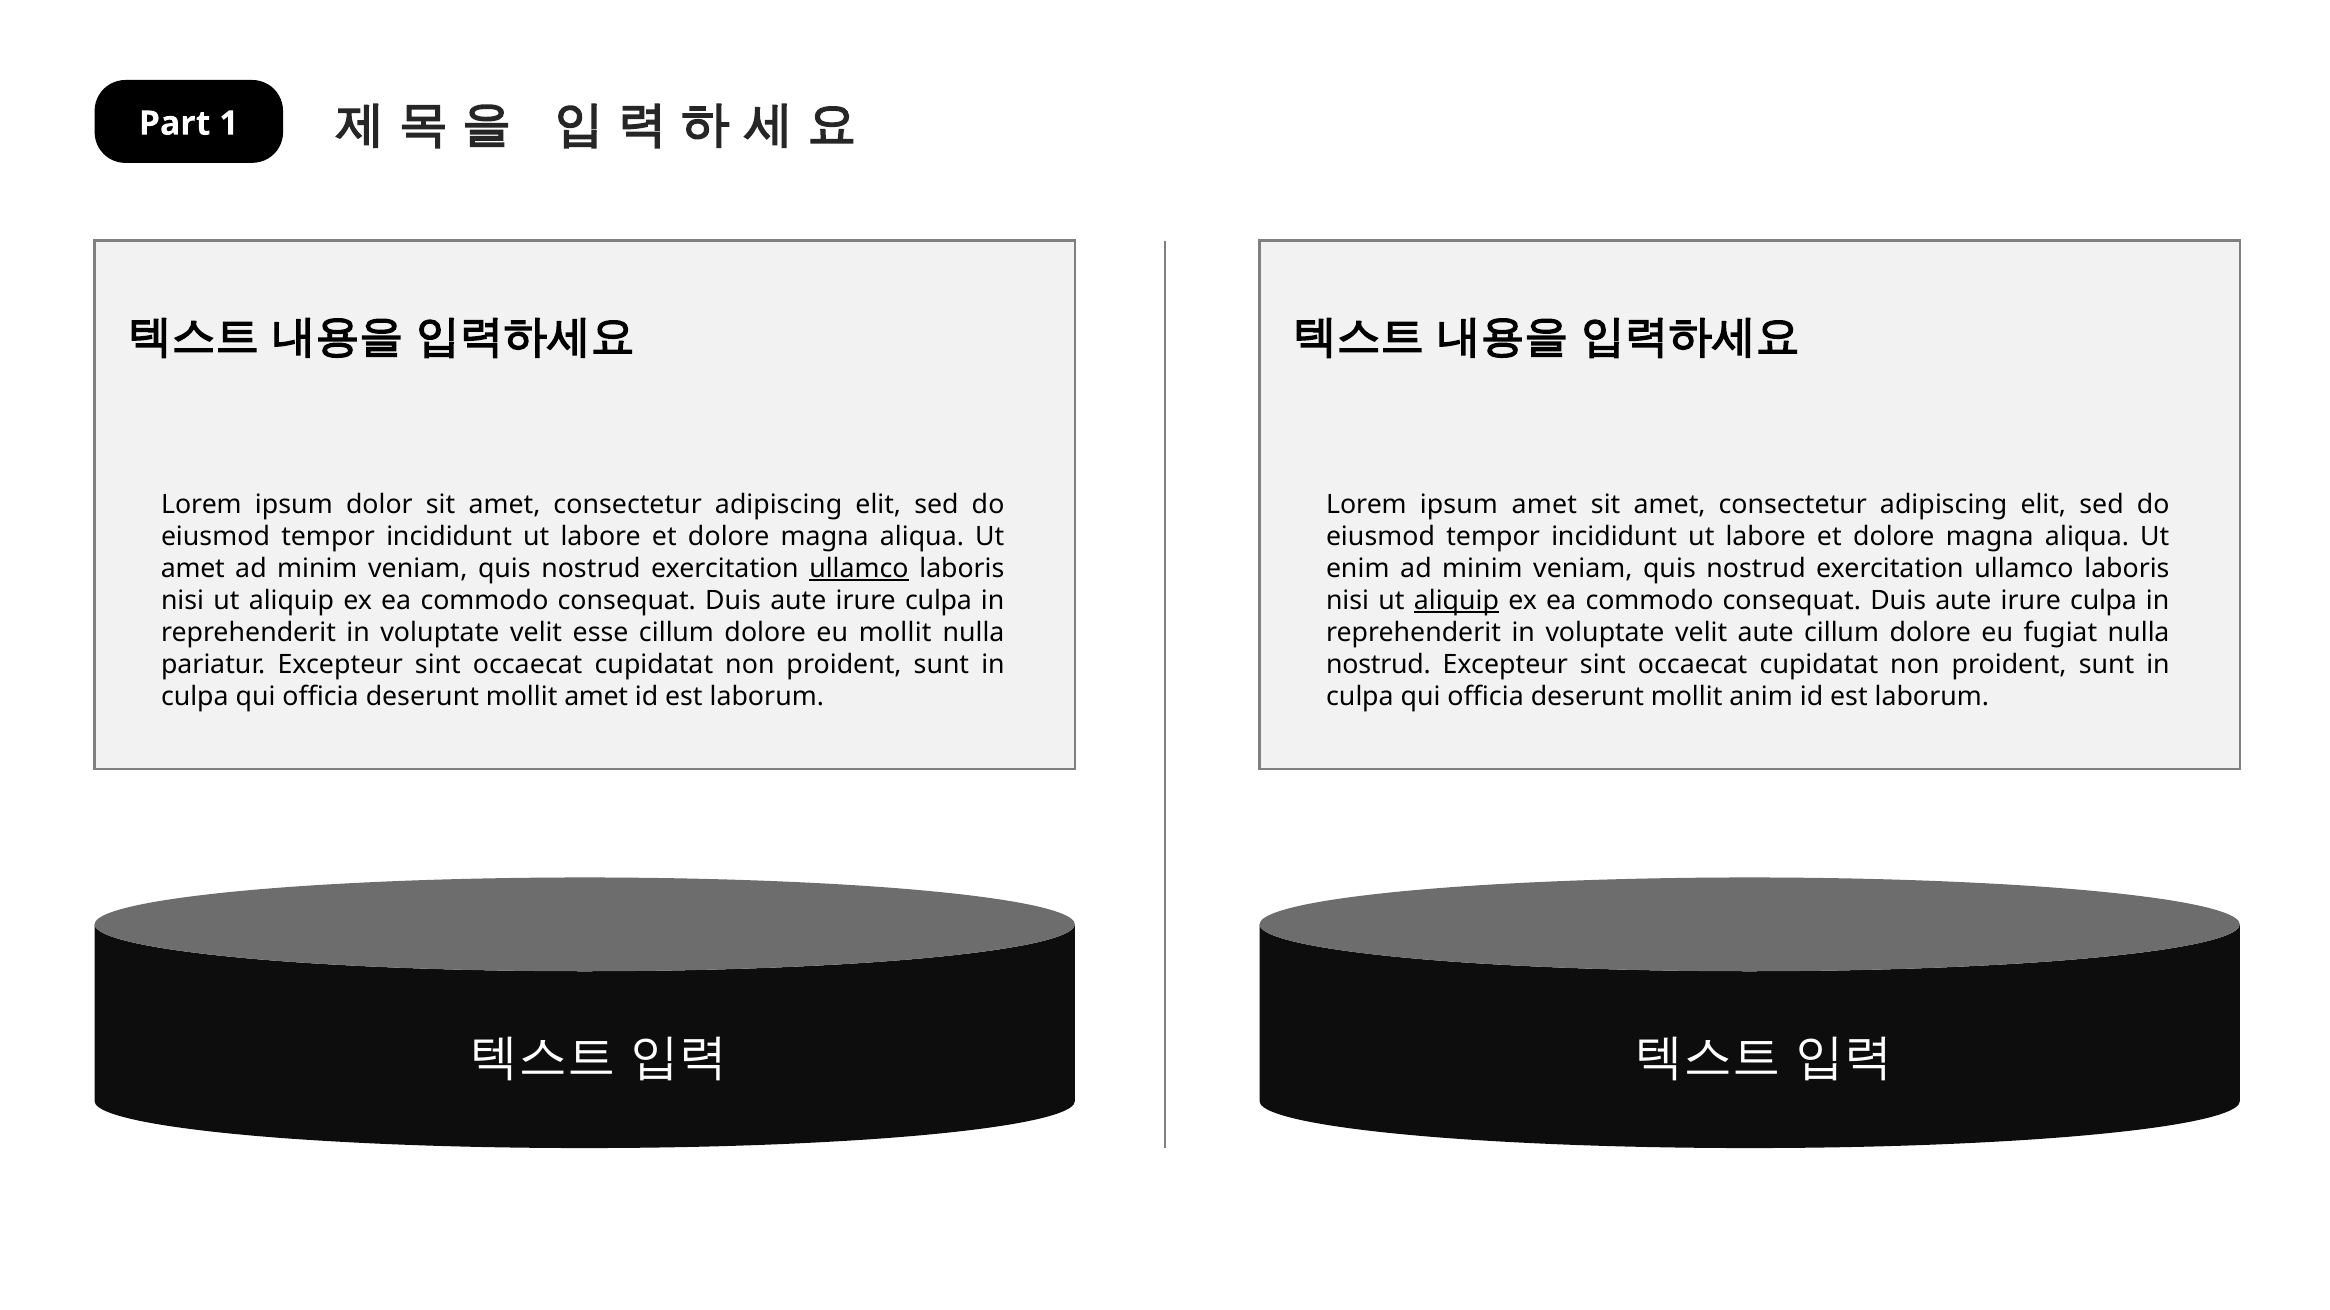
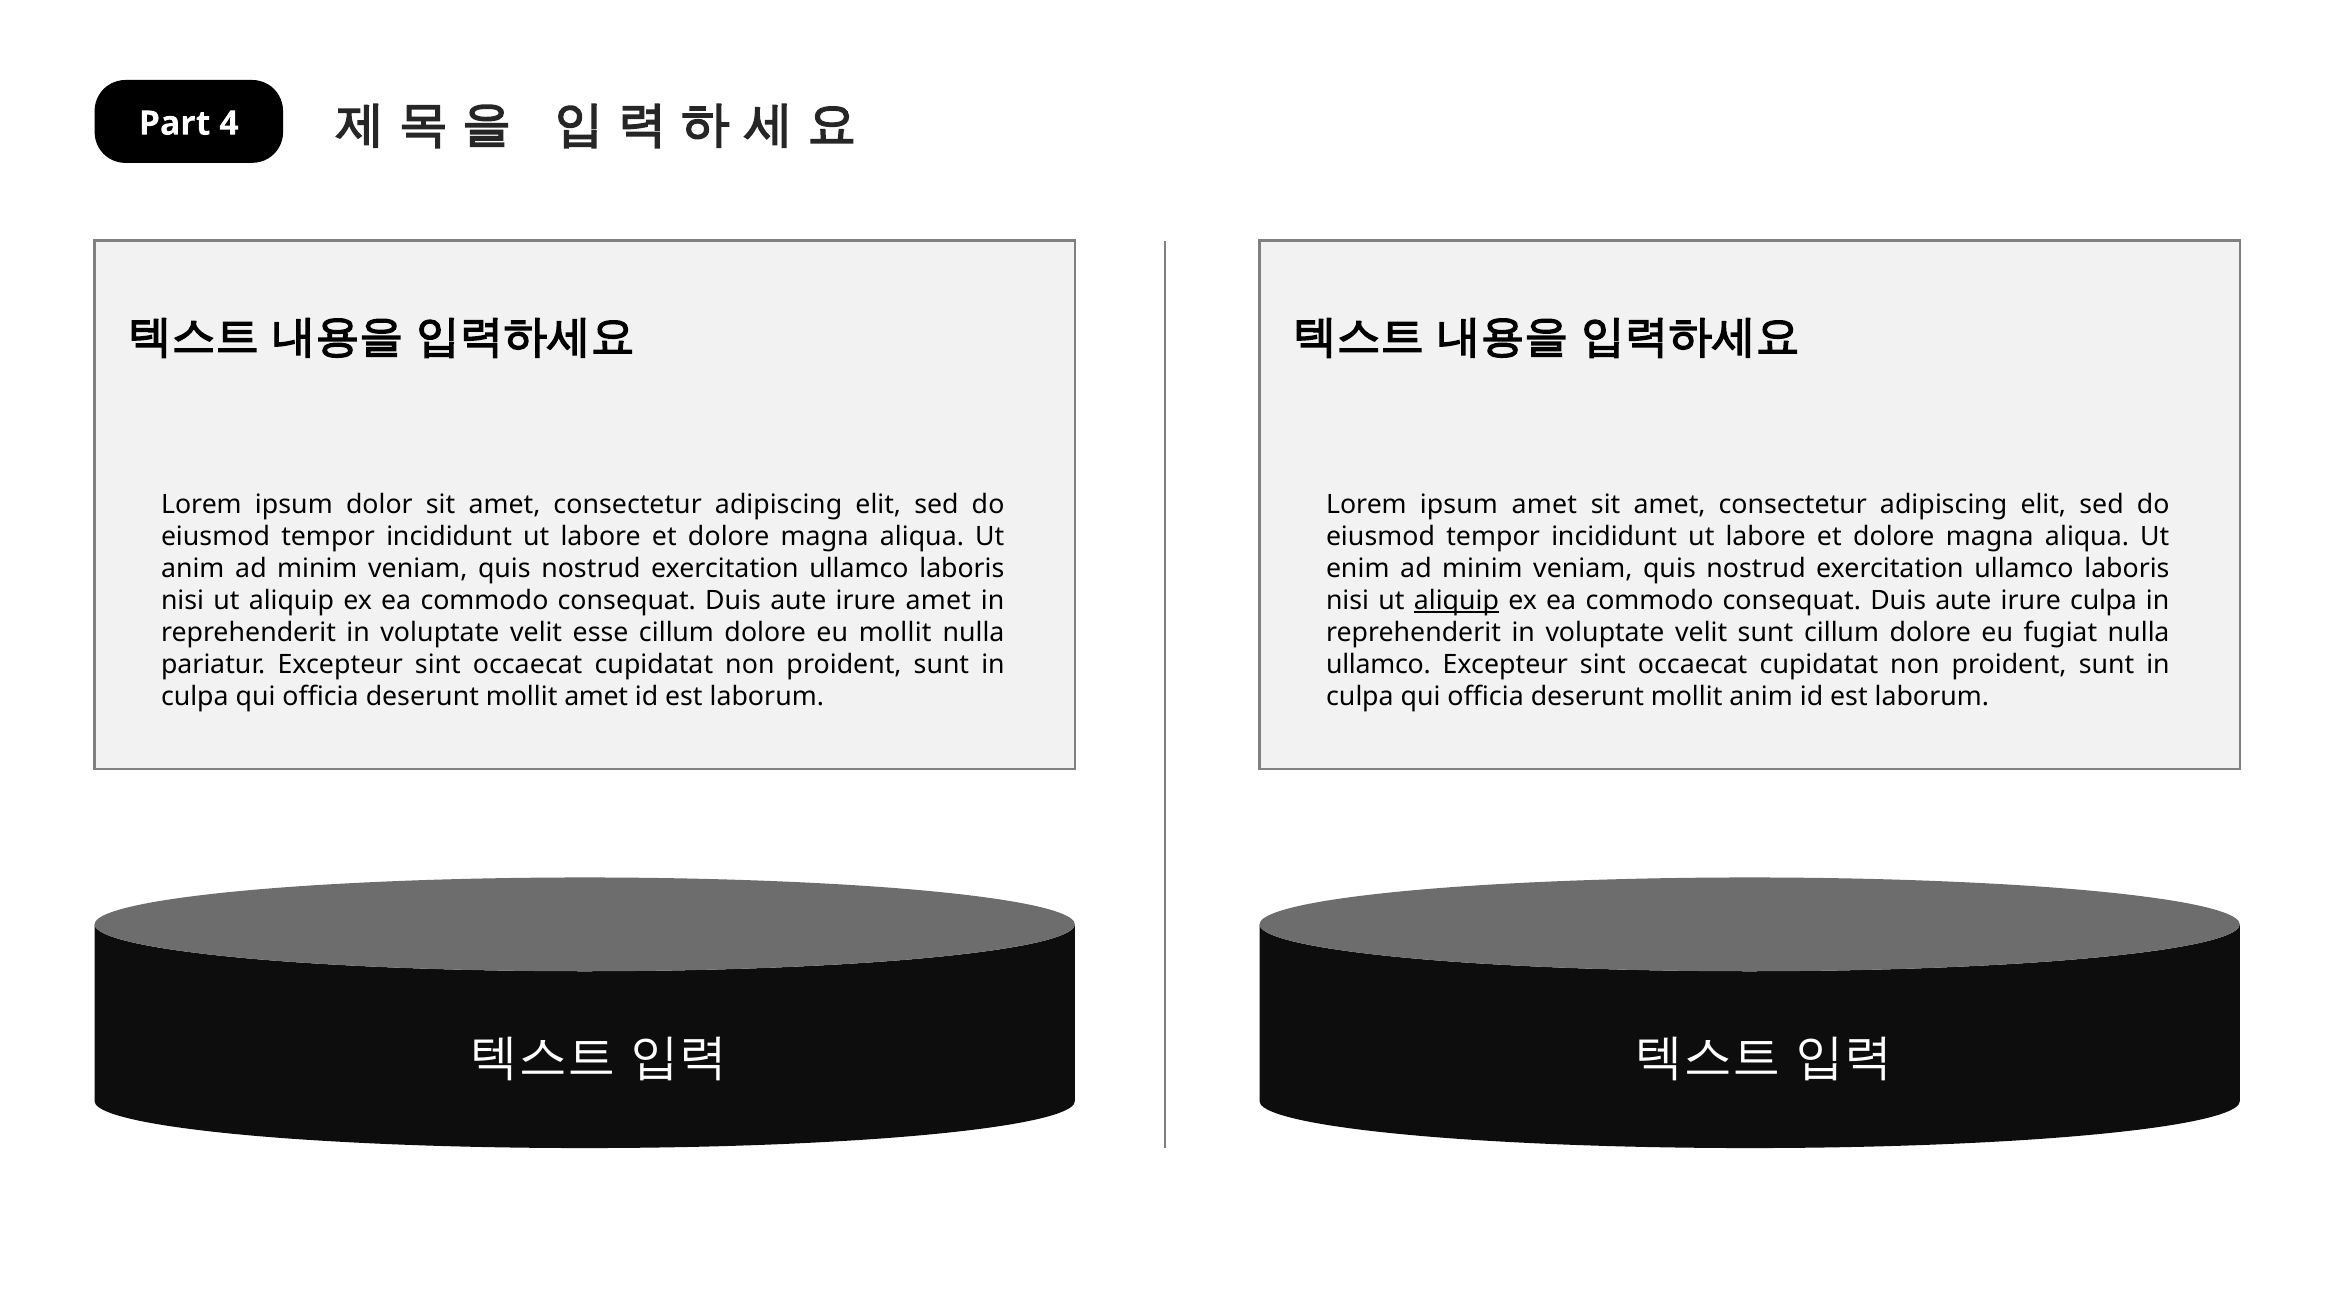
1: 1 -> 4 (229, 124)
amet: amet -> anim (193, 569)
ullamco underline: present -> none (859, 569)
culpa: culpa -> amet (938, 601)
velit aute: aute -> sunt (1766, 633)
nostrud: nostrud -> ullamco (1378, 665)
